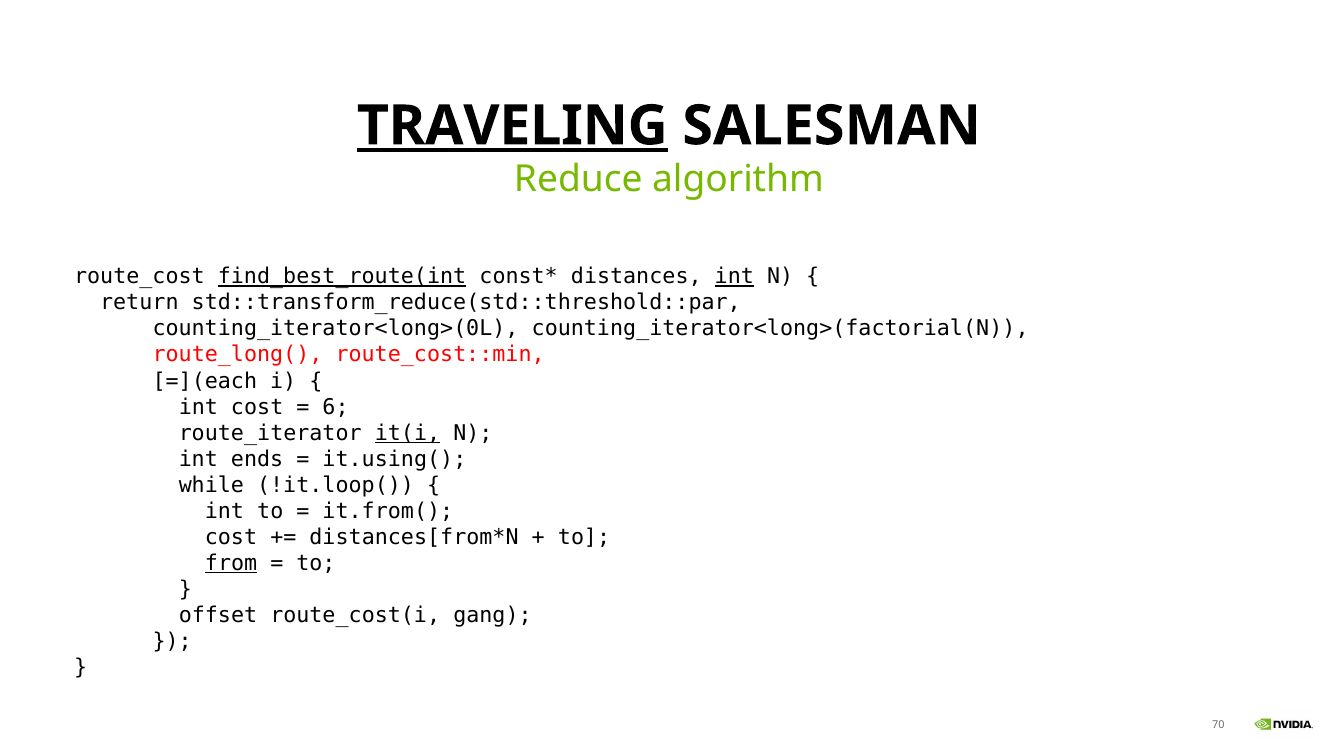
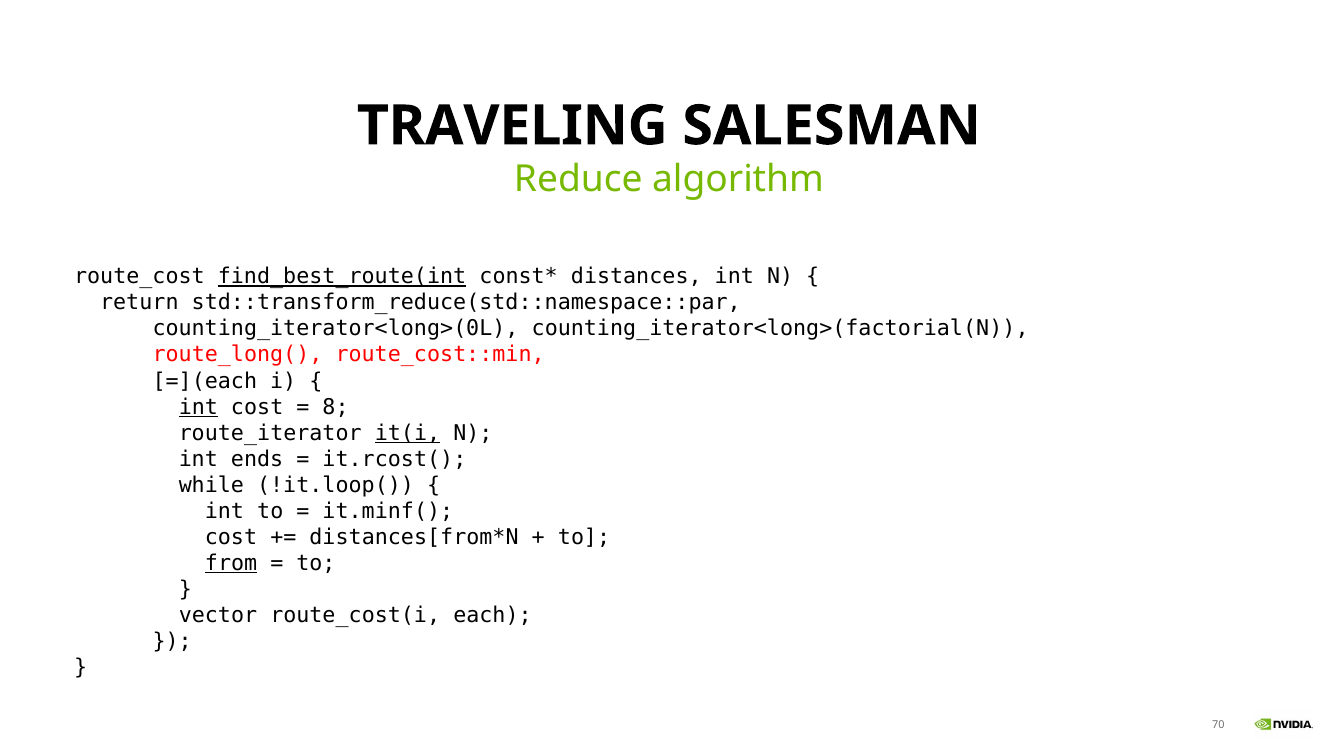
TRAVELING underline: present -> none (512, 126)
int underline: present -> none (734, 277)
std::transform_reduce(std::threshold::par: std::transform_reduce(std::threshold::par -> std::transform_reduce(std::namespace::par (466, 303)
int underline: none -> present (198, 407)
6: 6 -> 8 (336, 407)
it.using(: it.using( -> it.rcost( (394, 459)
it.from(: it.from( -> it.minf( (388, 511)
offset: offset -> vector (218, 615)
gang: gang -> each (492, 615)
